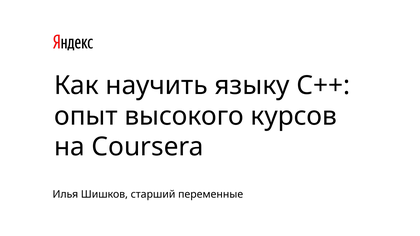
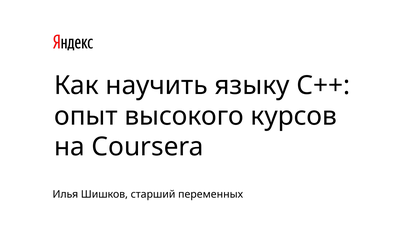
переменные: переменные -> переменных (211, 195)
